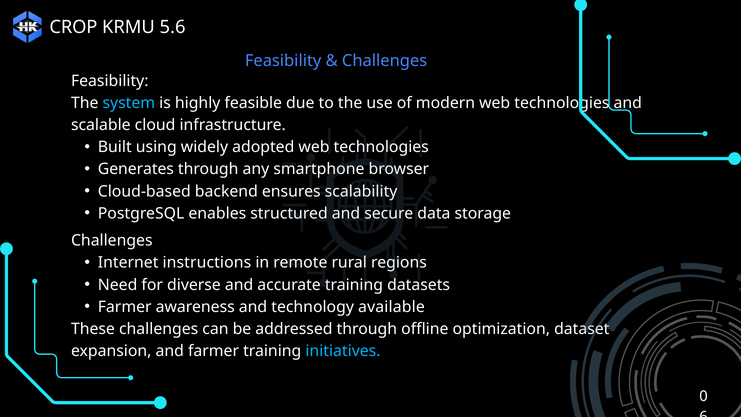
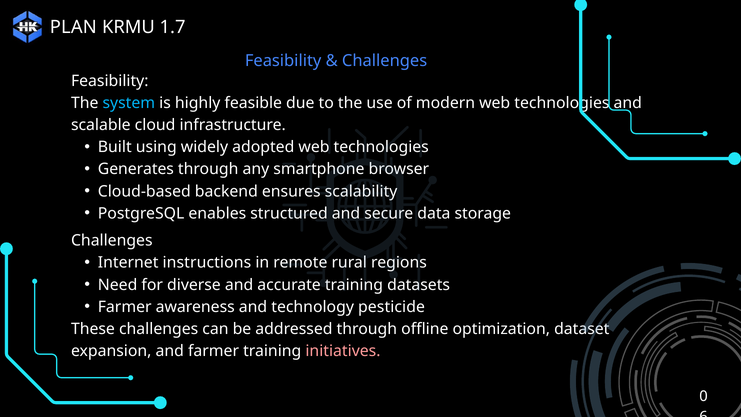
CROP: CROP -> PLAN (73, 27)
5.6: 5.6 -> 1.7 (173, 27)
available: available -> pesticide (392, 307)
initiatives colour: light blue -> pink (343, 351)
